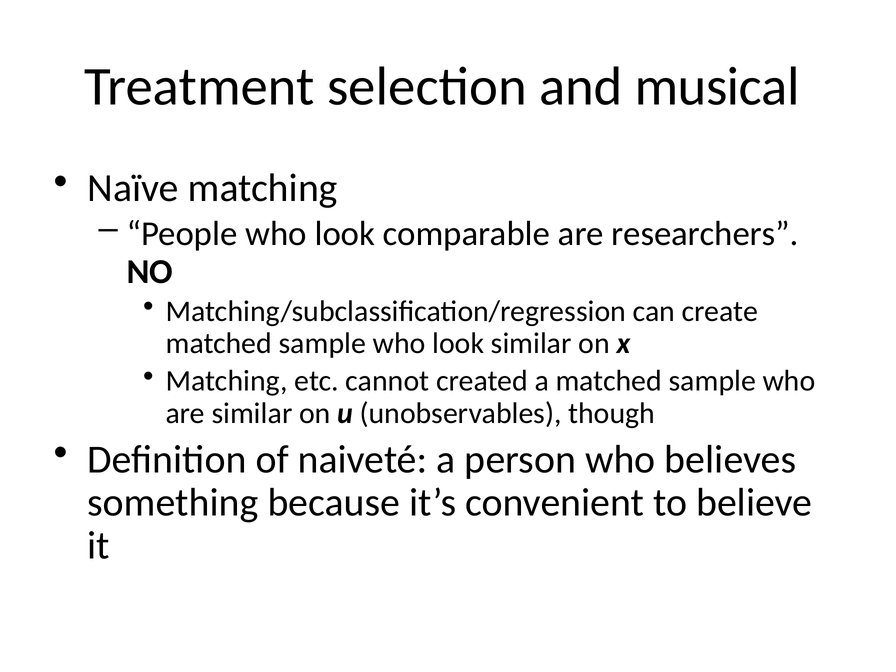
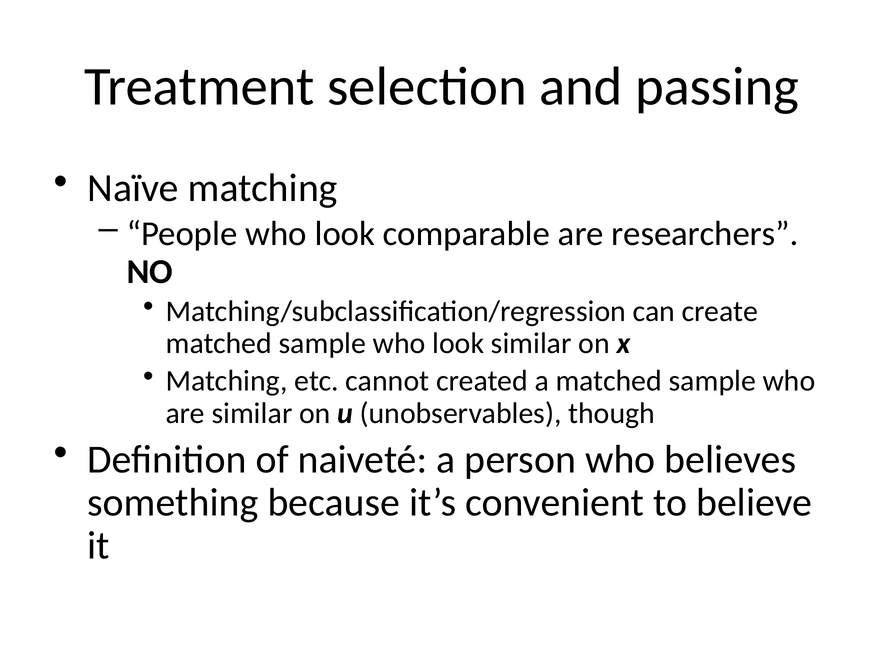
musical: musical -> passing (717, 87)
